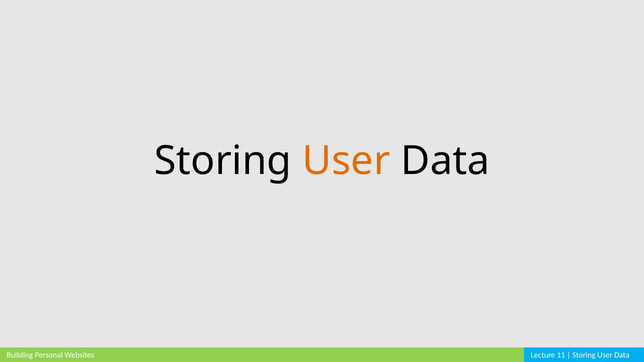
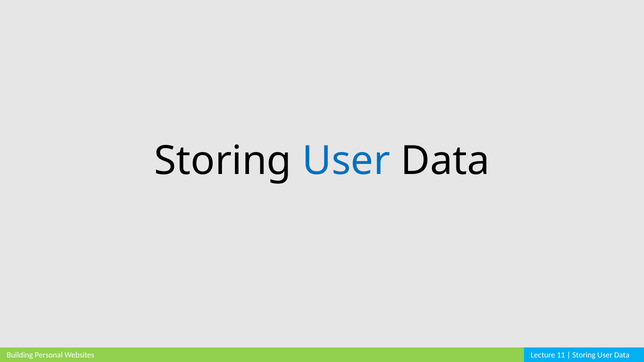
User colour: orange -> blue (346, 161)
